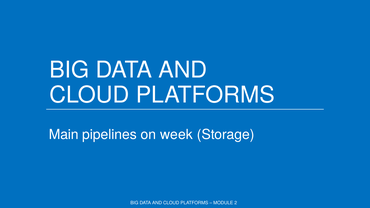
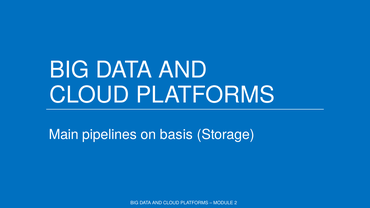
week: week -> basis (176, 135)
